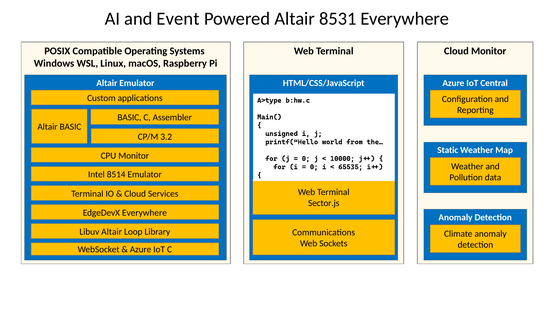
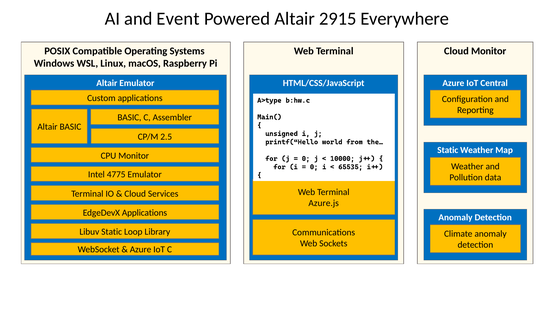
8531: 8531 -> 2915 (338, 19)
3.2: 3.2 -> 2.5 (166, 136)
8514: 8514 -> 4775 (116, 174)
Sector.js: Sector.js -> Azure.js (324, 203)
EdgeDevX Everywhere: Everywhere -> Applications (145, 212)
Libuv Altair: Altair -> Static (112, 231)
